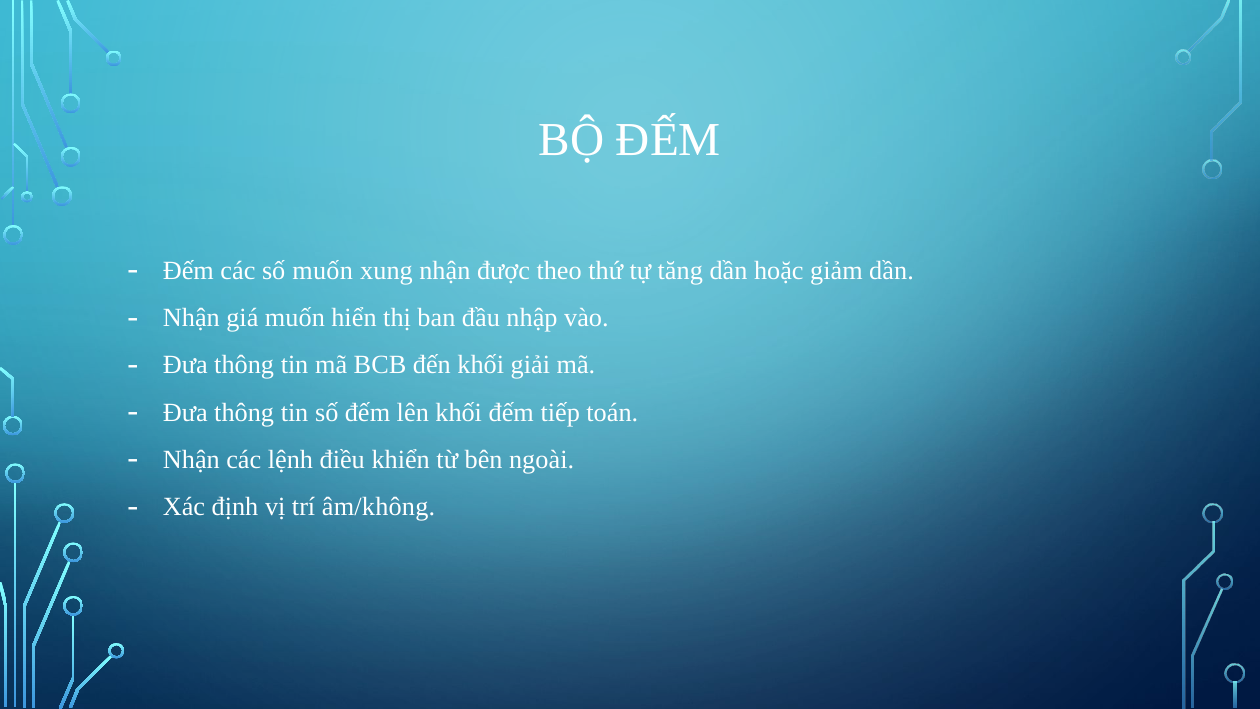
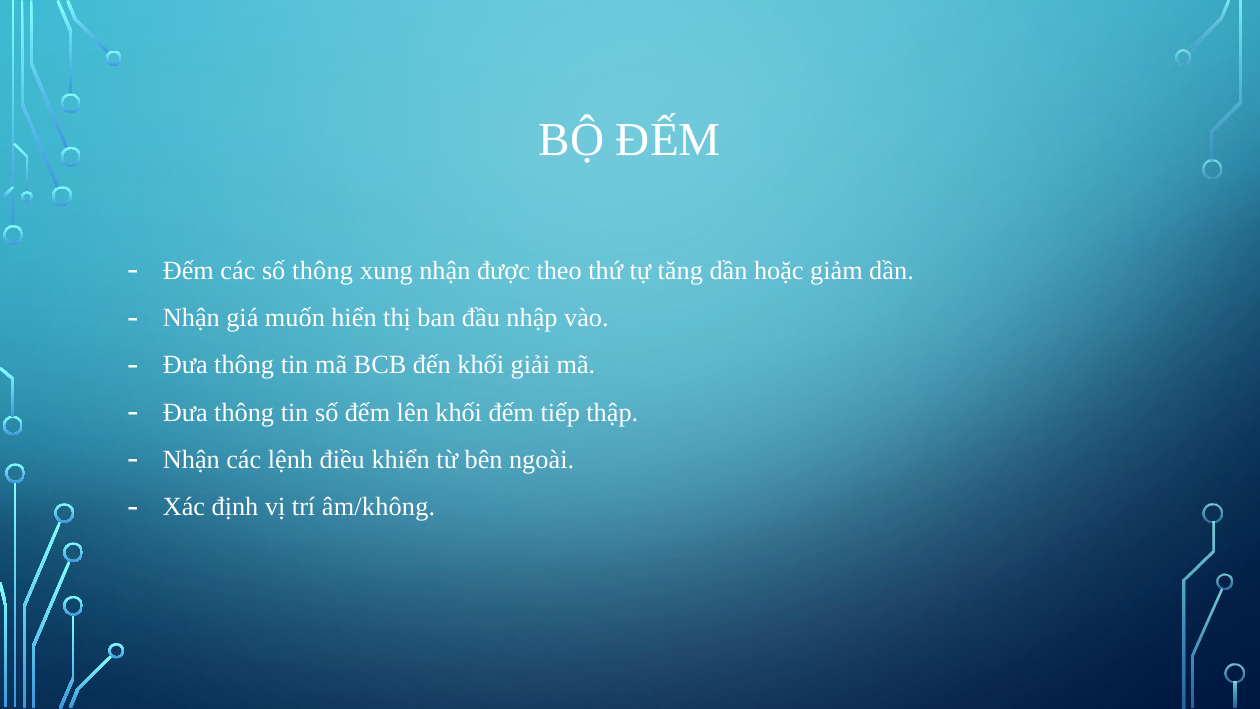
số muốn: muốn -> thông (323, 271)
toán: toán -> thập (612, 412)
